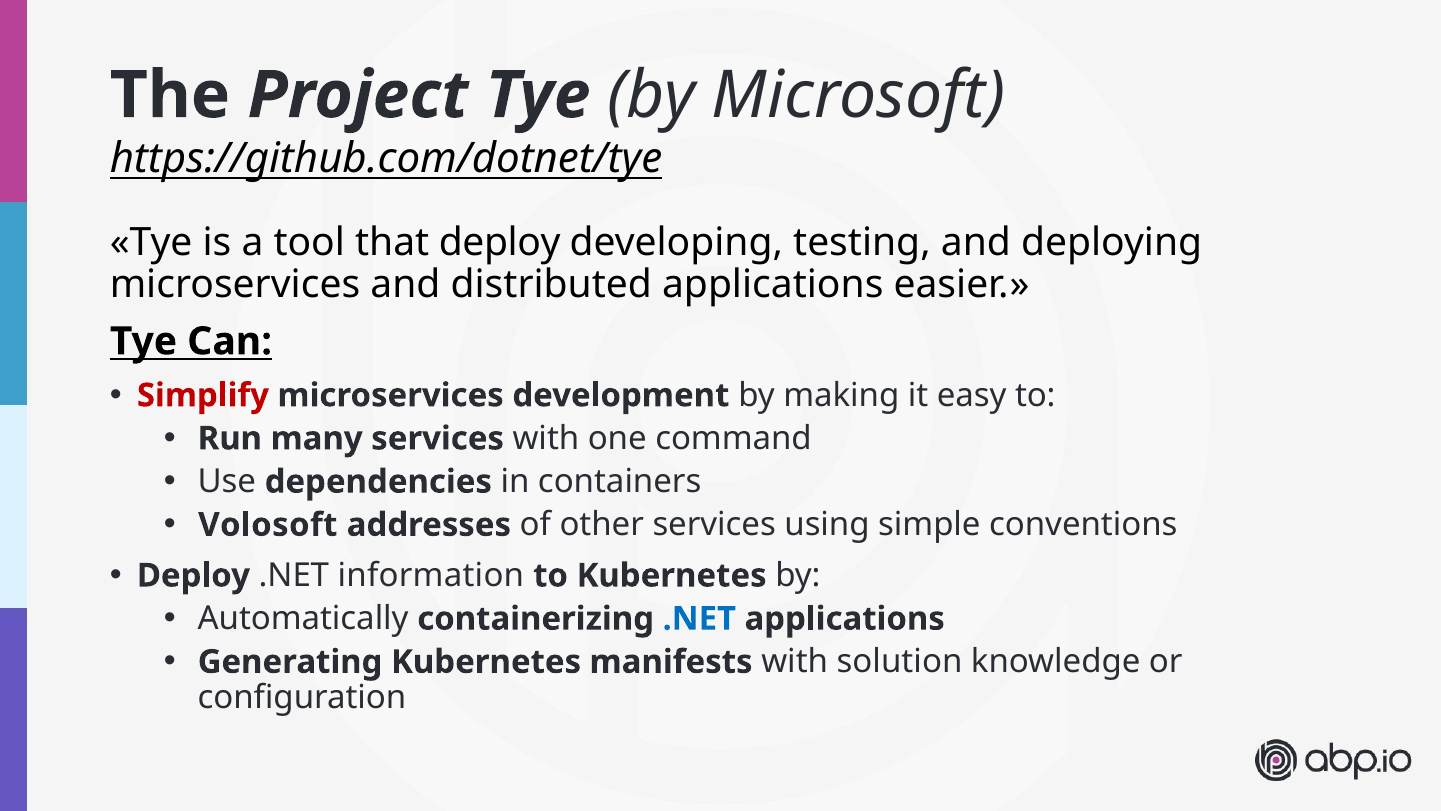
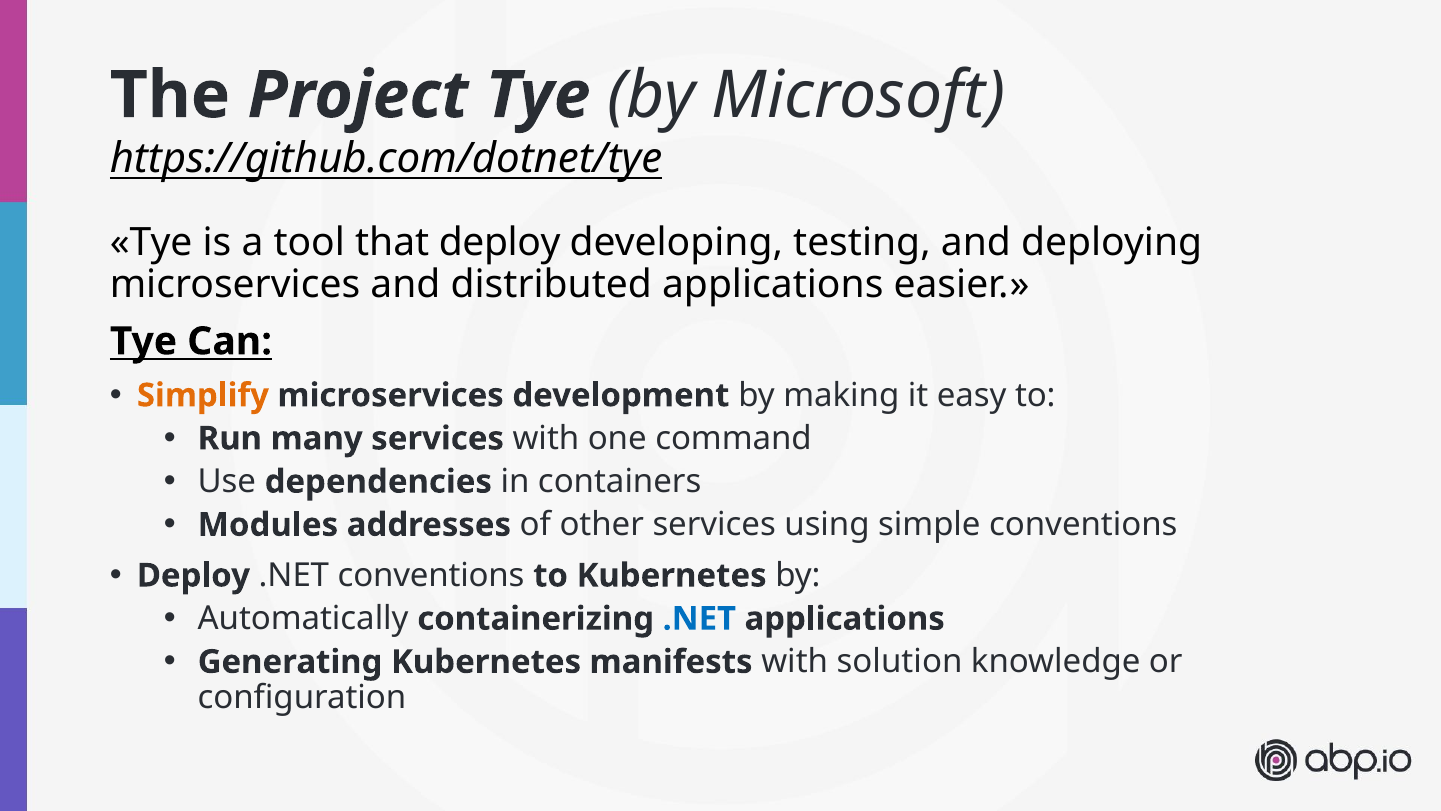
Simplify colour: red -> orange (203, 395)
Volosoft: Volosoft -> Modules (268, 525)
.NET information: information -> conventions (431, 575)
